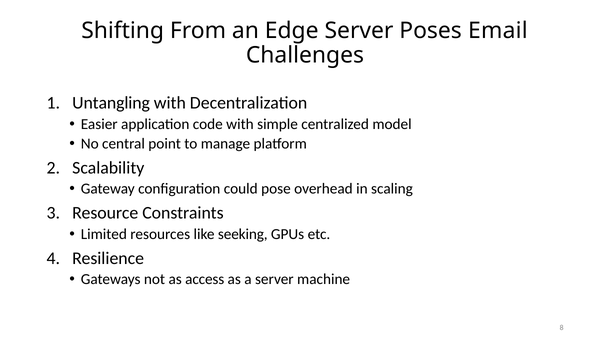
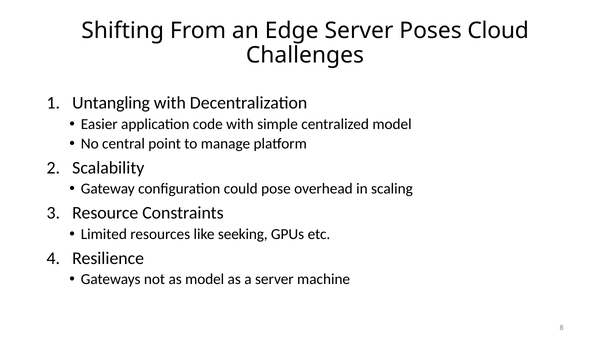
Email: Email -> Cloud (498, 31)
as access: access -> model (205, 279)
